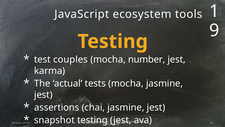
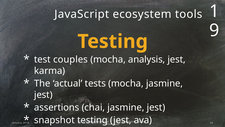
number: number -> analysis (147, 59)
